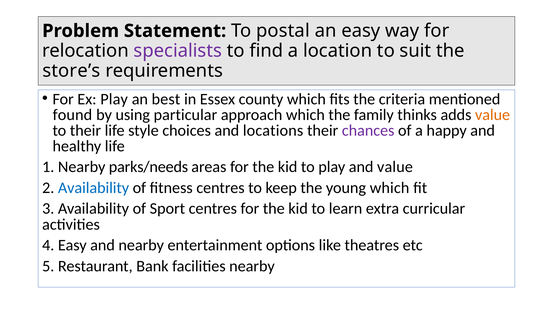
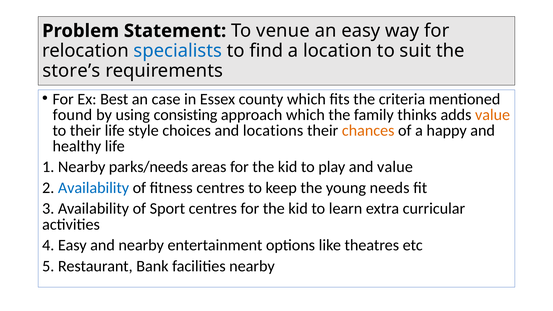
postal: postal -> venue (283, 31)
specialists colour: purple -> blue (178, 51)
Ex Play: Play -> Best (114, 99)
best: best -> case (166, 99)
particular: particular -> consisting (186, 115)
chances colour: purple -> orange (368, 130)
young which: which -> needs (390, 188)
